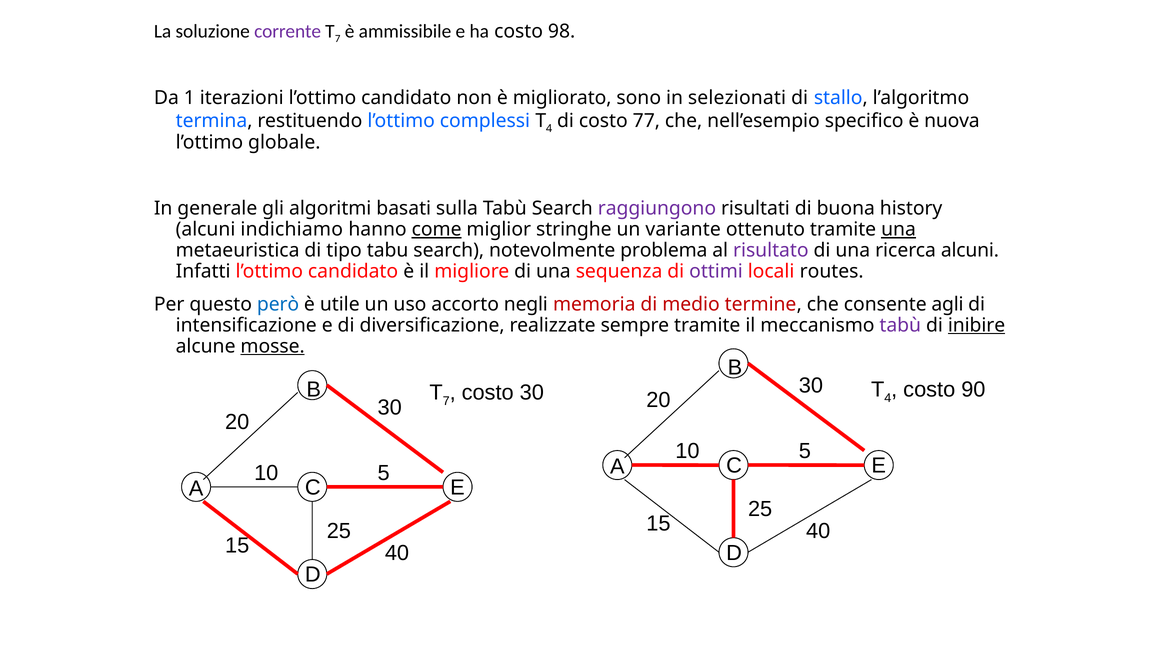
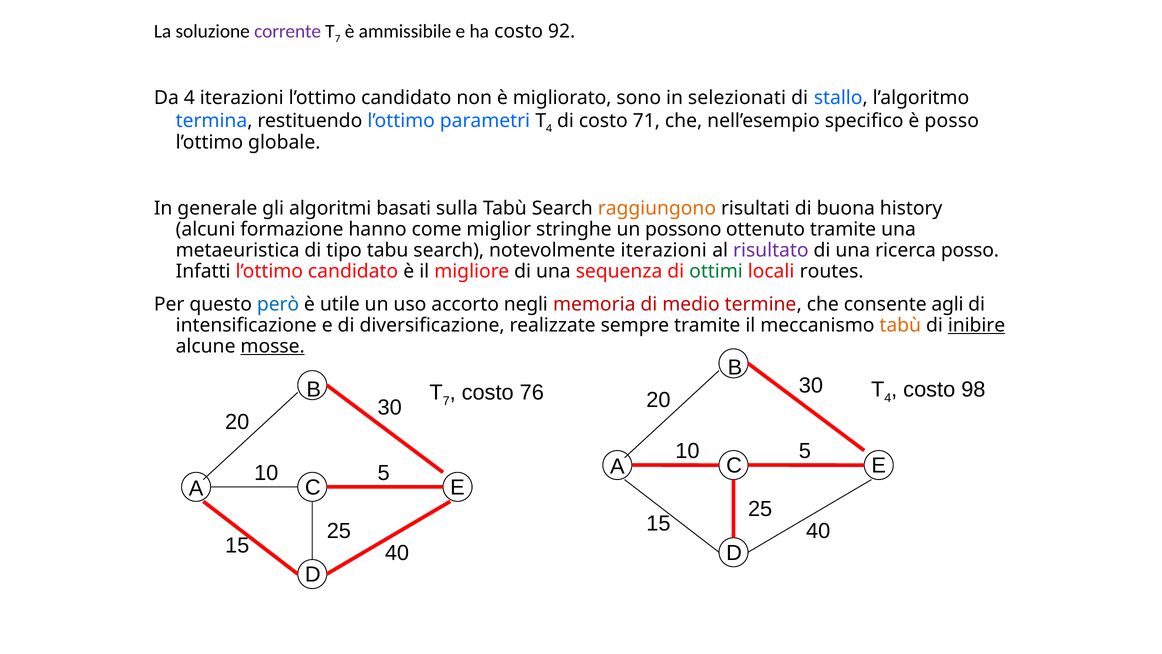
98: 98 -> 92 (562, 31)
Da 1: 1 -> 4 (189, 98)
complessi: complessi -> parametri (485, 121)
77: 77 -> 71 (646, 121)
è nuova: nuova -> posso (952, 121)
raggiungono colour: purple -> orange (657, 208)
indichiamo: indichiamo -> formazione (292, 229)
come underline: present -> none (437, 229)
variante: variante -> possono (683, 229)
una underline: present -> none (899, 229)
notevolmente problema: problema -> iterazioni (664, 250)
ricerca alcuni: alcuni -> posso (970, 250)
ottimi colour: purple -> green (716, 271)
tabù colour: purple -> orange (900, 325)
90: 90 -> 98 (973, 389)
costo 30: 30 -> 76 (532, 393)
